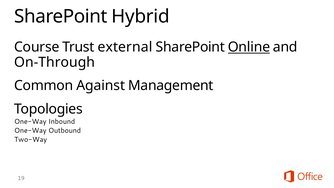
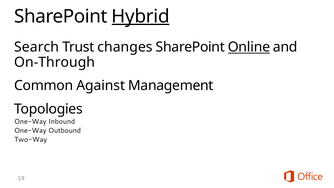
Hybrid underline: none -> present (141, 16)
Course: Course -> Search (37, 47)
external: external -> changes (125, 47)
